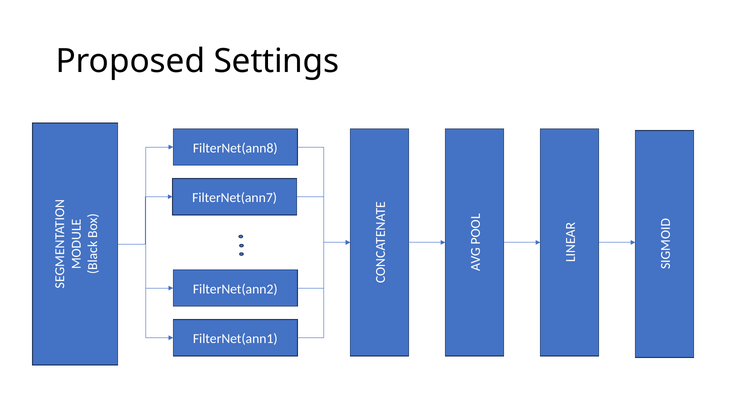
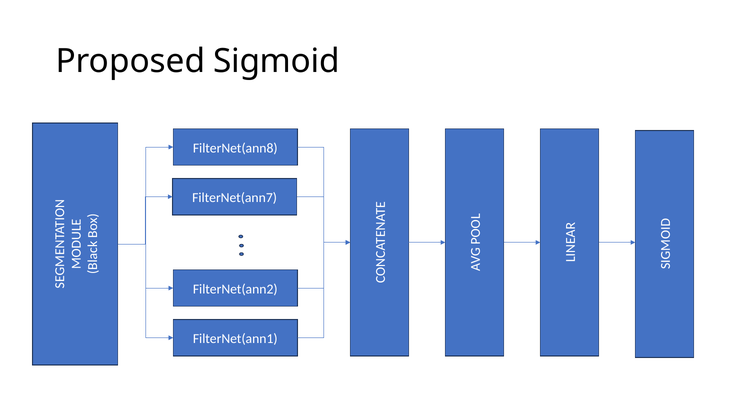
Settings: Settings -> Sigmoid (277, 61)
